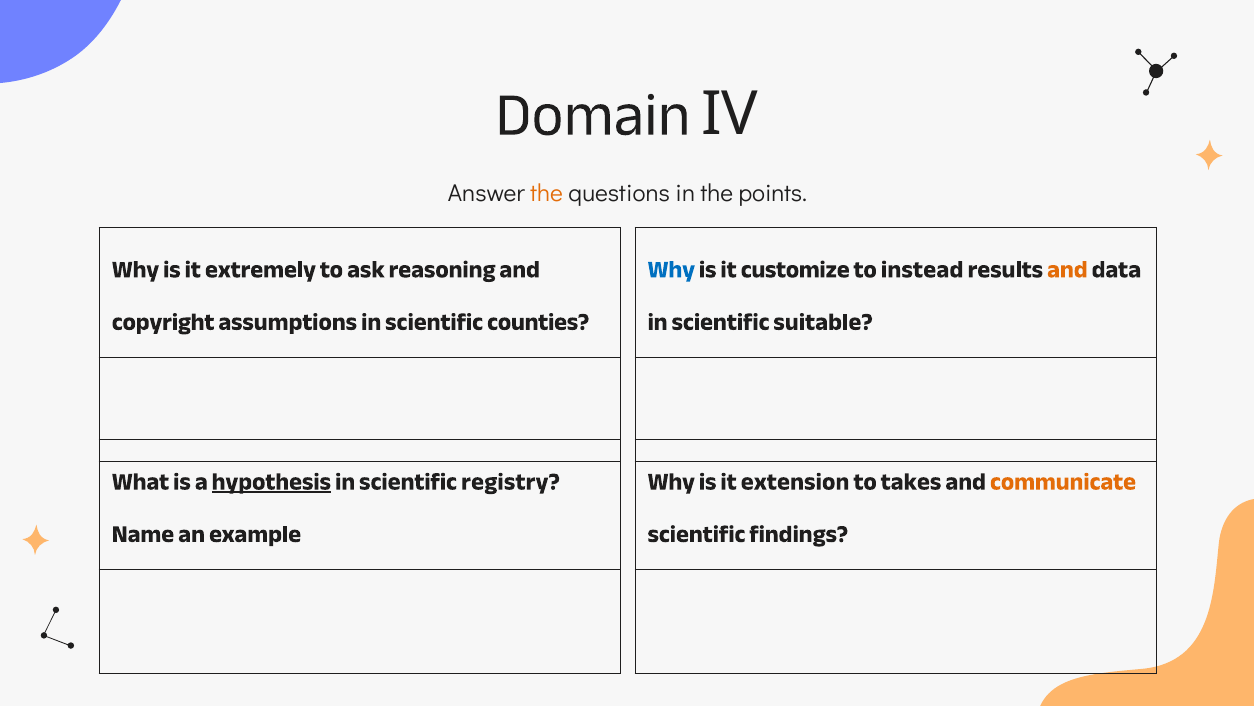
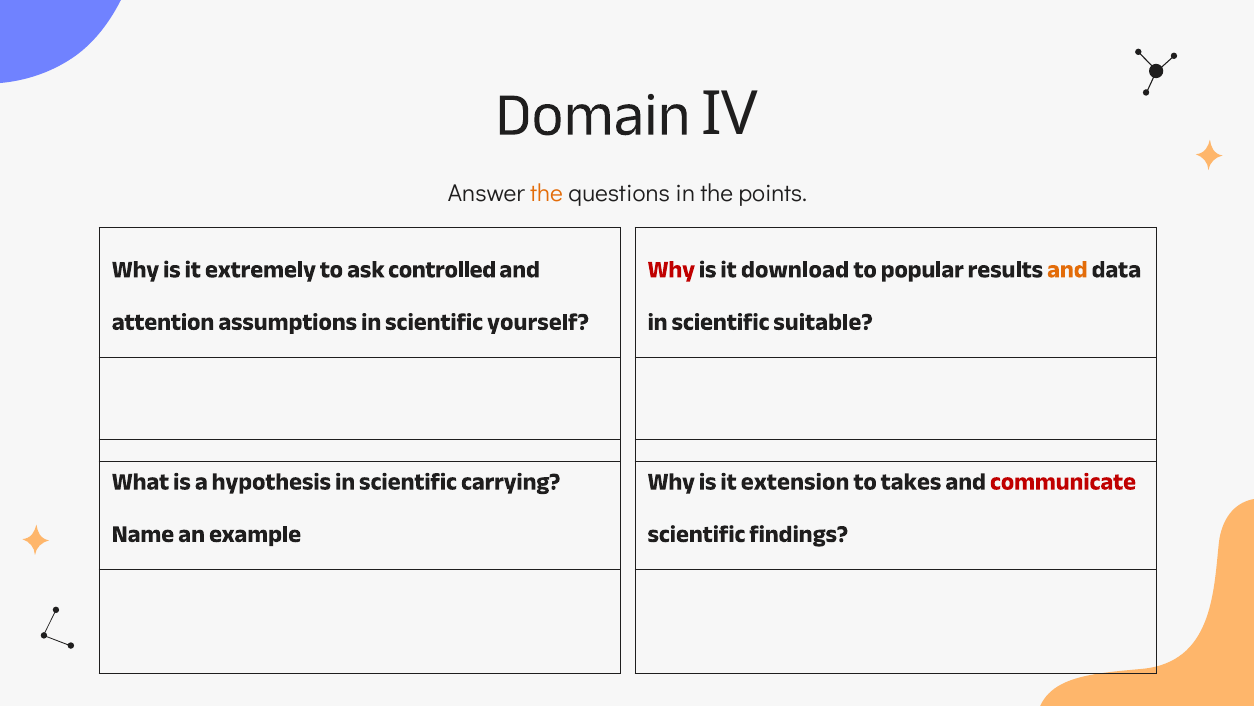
reasoning: reasoning -> controlled (442, 269)
Why colour: blue -> red (671, 269)
customize: customize -> download (795, 269)
instead: instead -> popular (922, 269)
copyright: copyright -> attention (163, 321)
counties: counties -> yourself (538, 321)
hypothesis underline: present -> none (271, 481)
registry: registry -> carrying (511, 481)
communicate colour: orange -> red (1063, 481)
